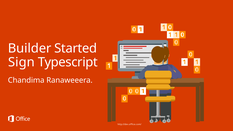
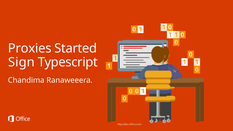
Builder: Builder -> Proxies (30, 48)
